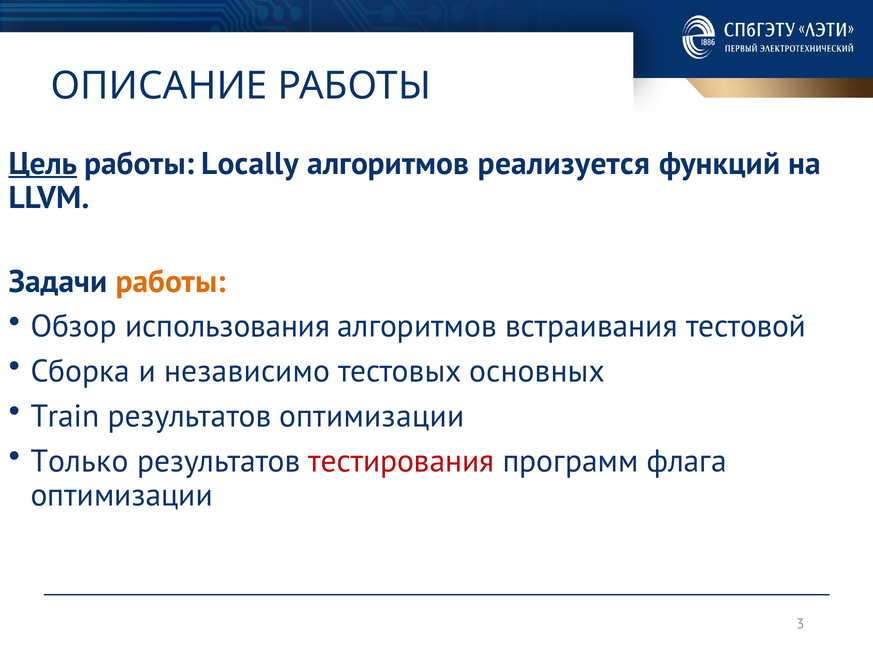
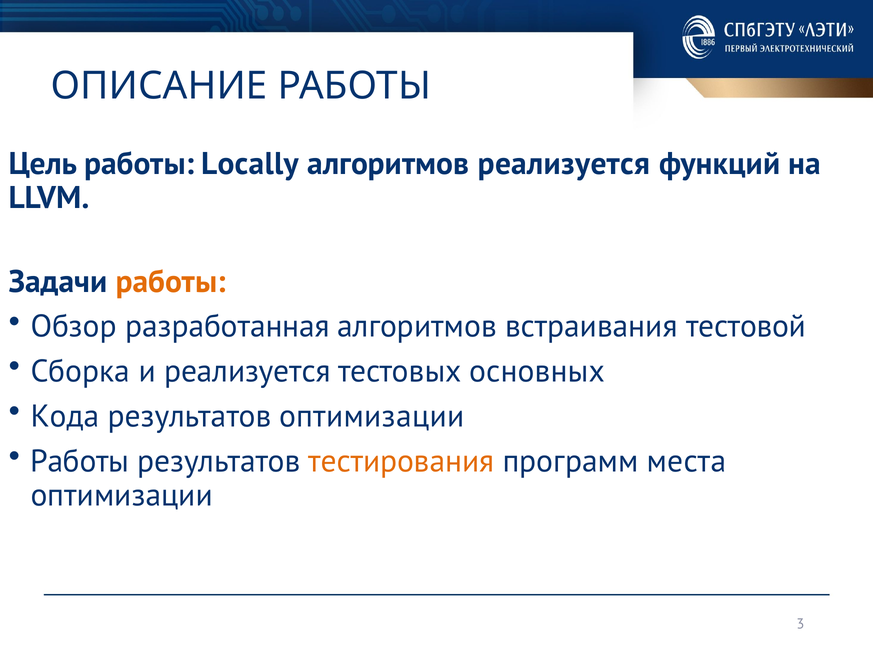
Цель underline: present -> none (43, 164)
использования: использования -> разработанная (228, 327)
и независимо: независимо -> реализуется (247, 372)
Train: Train -> Кода (65, 417)
Только: Только -> Работы (80, 462)
тестирования colour: red -> orange (401, 462)
флага: флага -> места (687, 462)
